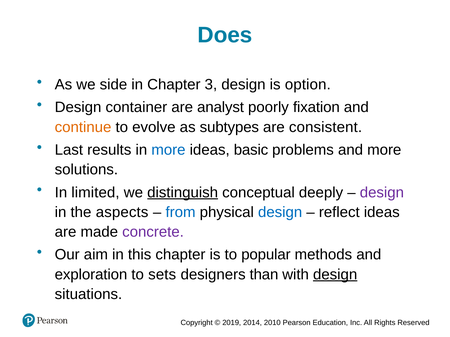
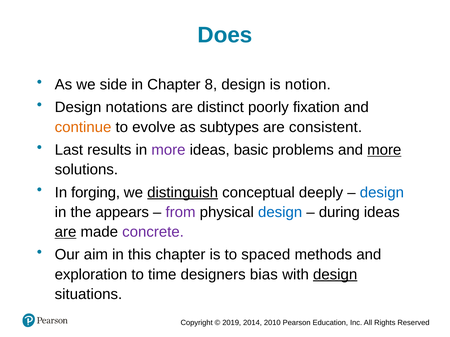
3: 3 -> 8 (211, 85)
option: option -> notion (308, 85)
container: container -> notations (136, 108)
analyst: analyst -> distinct (221, 108)
more colour: blue -> purple (168, 150)
more underline: none -> present (384, 150)
limited: limited -> forging (96, 193)
design colour: purple -> blue (382, 193)
aspects: aspects -> appears (122, 212)
from colour: blue -> purple (181, 212)
reflect: reflect -> during (339, 212)
are underline: none -> present (66, 232)
popular: popular -> spaced (266, 255)
sets: sets -> time (162, 275)
than: than -> bias (264, 275)
